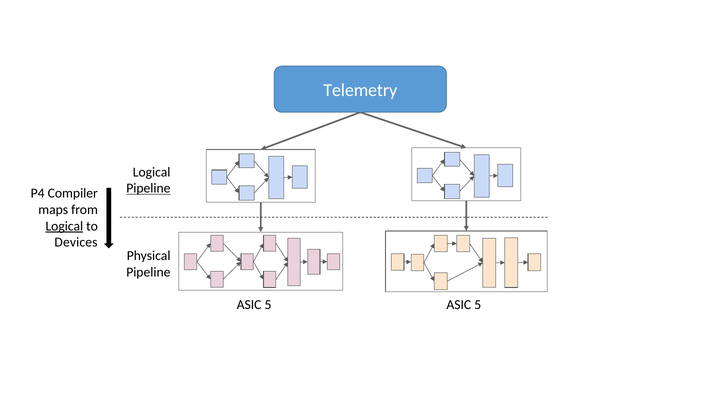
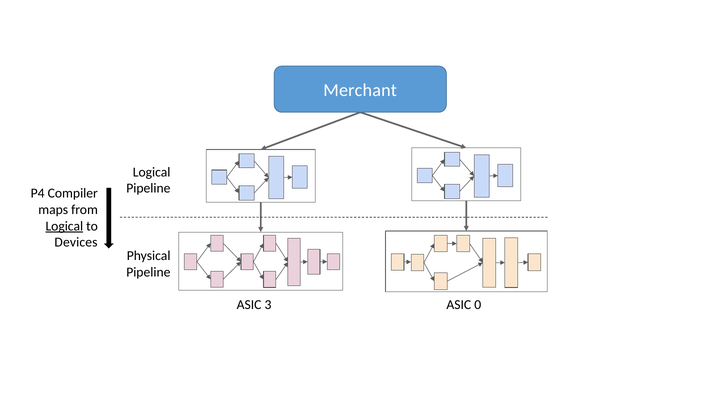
Telemetry: Telemetry -> Merchant (360, 90)
Pipeline underline: present -> none (148, 188)
5: 5 -> 3 (268, 304)
5: 5 -> 0 (478, 304)
